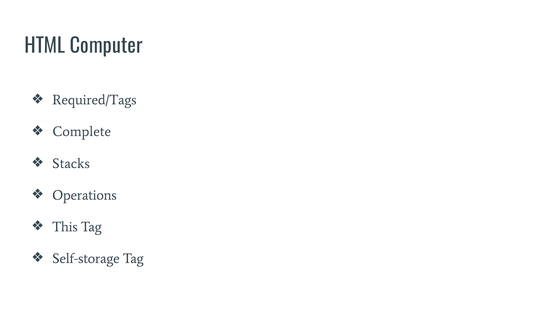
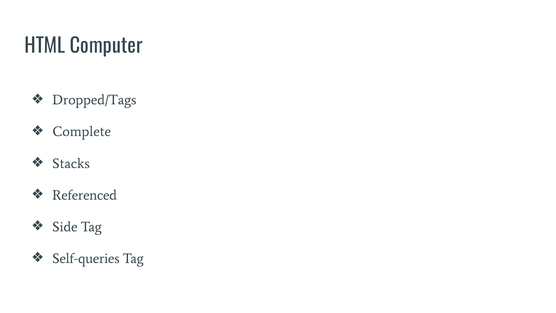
Required/Tags: Required/Tags -> Dropped/Tags (94, 100)
Operations: Operations -> Referenced (85, 195)
This: This -> Side (65, 227)
Self-storage: Self-storage -> Self-queries (86, 258)
